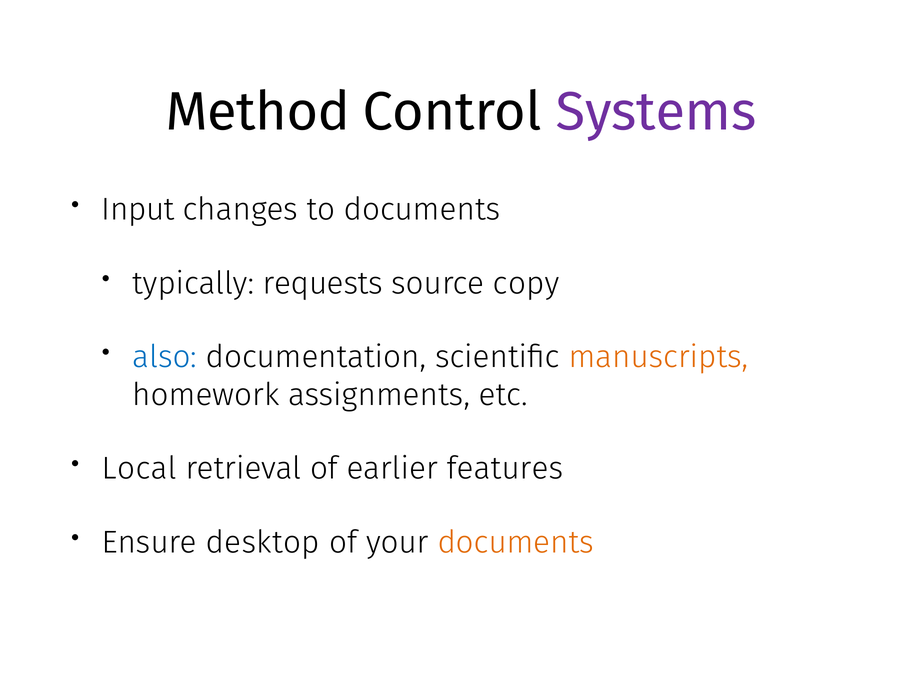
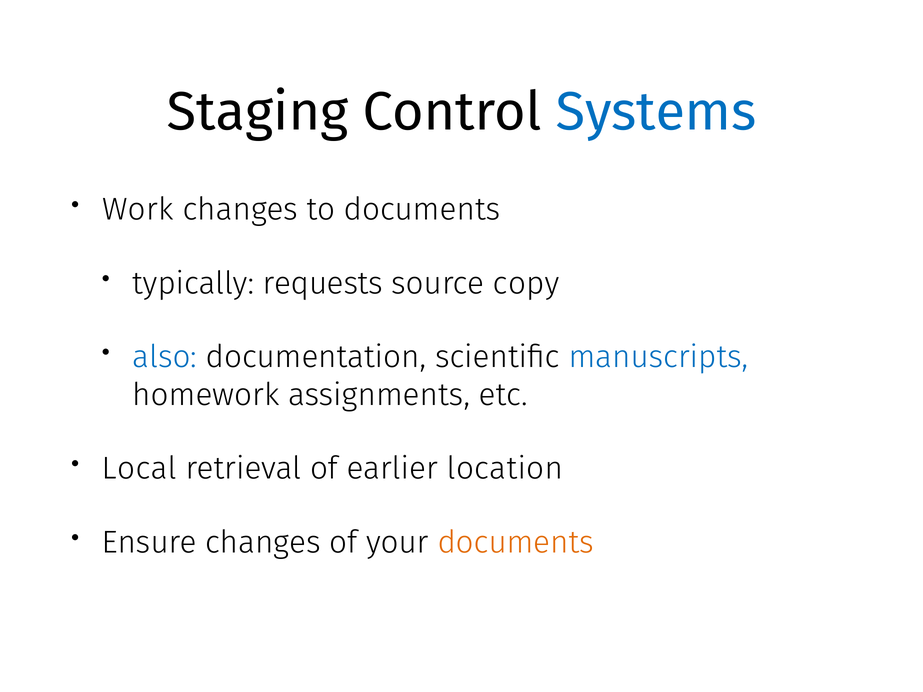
Method: Method -> Staging (258, 112)
Systems colour: purple -> blue (656, 112)
Input: Input -> Work (138, 209)
manuscripts colour: orange -> blue (658, 357)
features: features -> location (505, 469)
Ensure desktop: desktop -> changes (263, 542)
